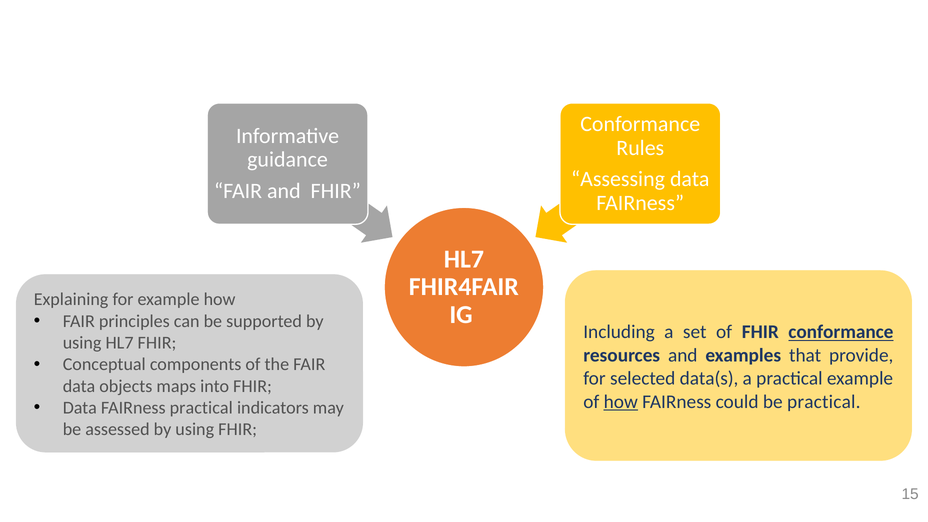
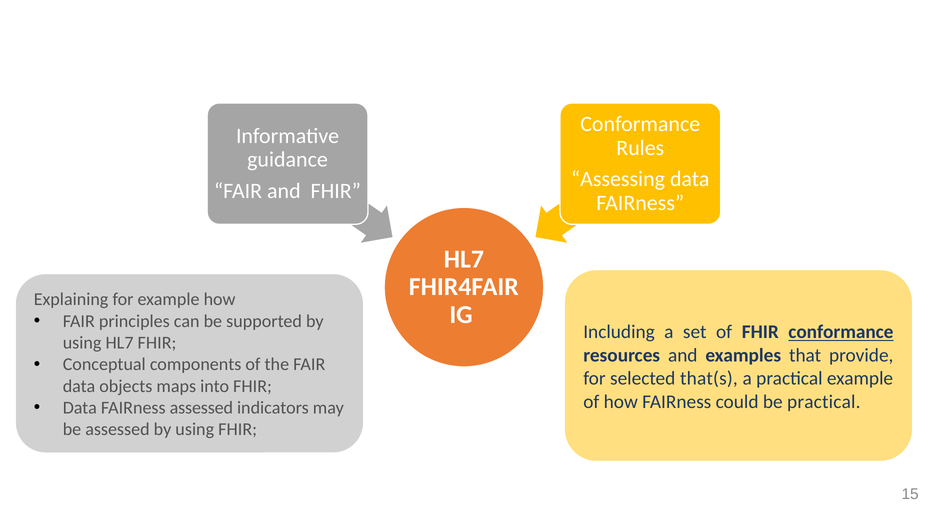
data(s: data(s -> that(s (709, 378)
how underline: present -> none (621, 402)
FAIRness practical: practical -> assessed (201, 408)
